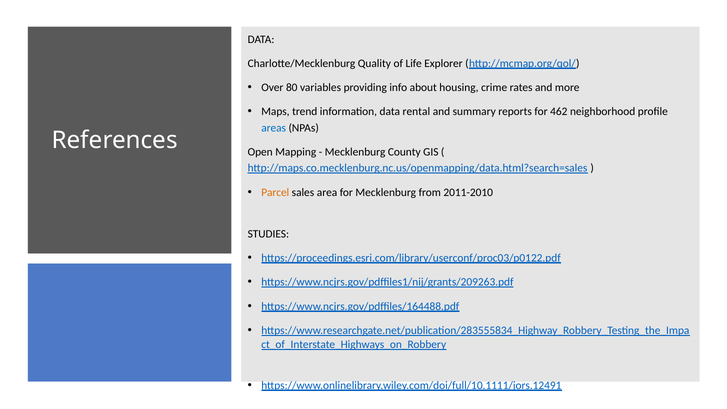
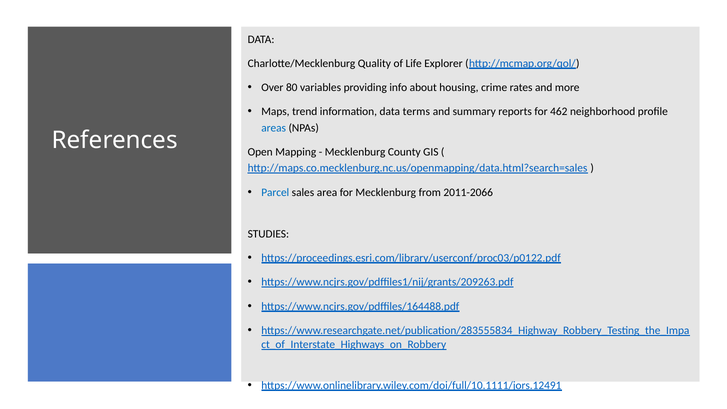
rental: rental -> terms (416, 112)
Parcel colour: orange -> blue (275, 192)
2011-2010: 2011-2010 -> 2011-2066 (468, 192)
